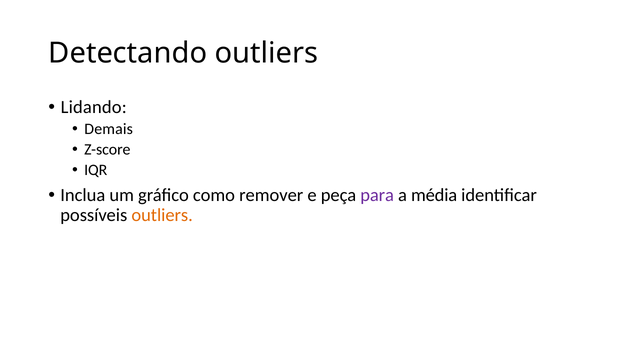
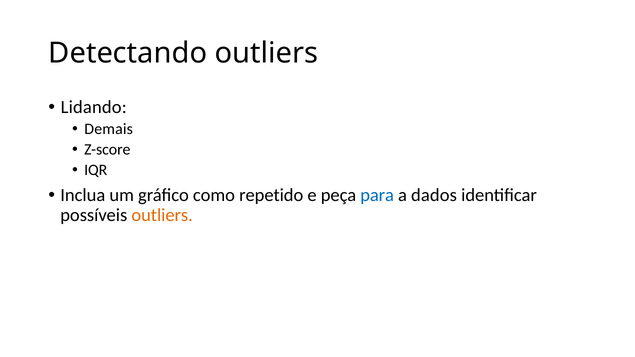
remover: remover -> repetido (271, 195)
para colour: purple -> blue (377, 195)
média: média -> dados (434, 195)
